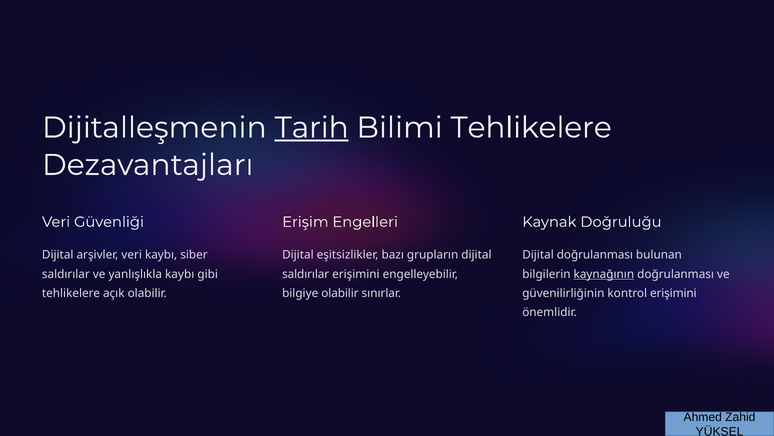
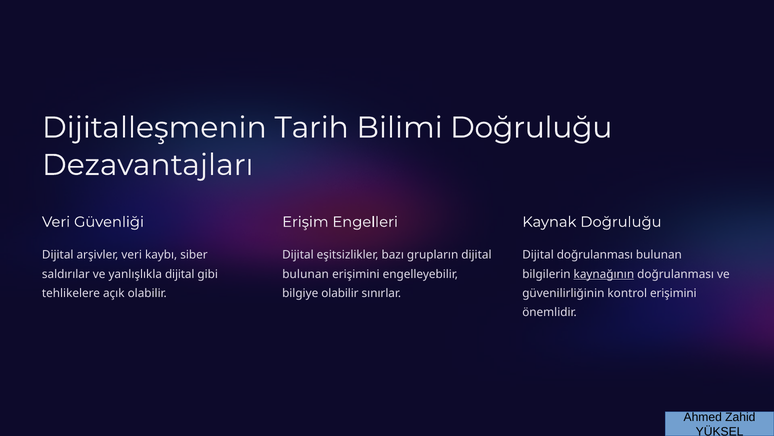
Tarih underline: present -> none (312, 127)
Bilimi Tehlikelere: Tehlikelere -> Doğruluğu (531, 127)
yanlışlıkla kaybı: kaybı -> dijital (180, 274)
saldırılar: saldırılar -> bulunan (306, 274)
